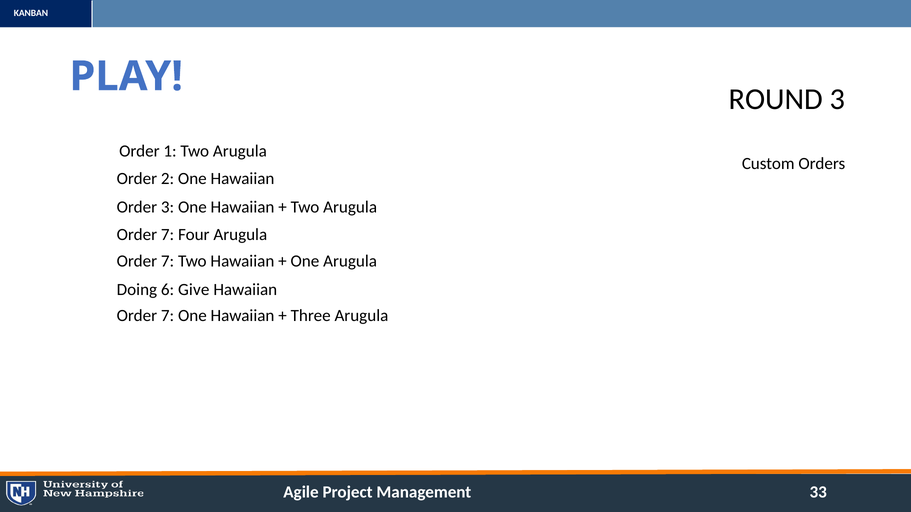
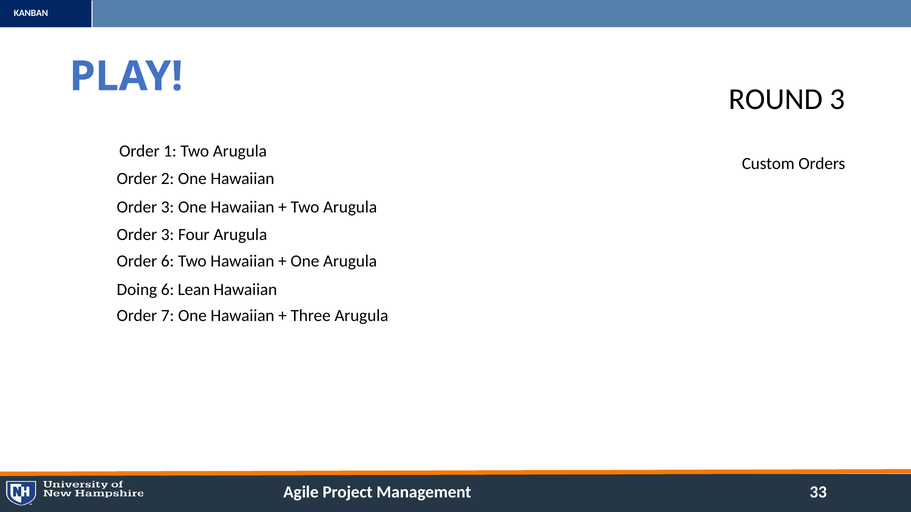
7: 7 -> 3 (168, 235)
7: 7 -> 6 (168, 262)
Give: Give -> Lean (194, 290)
